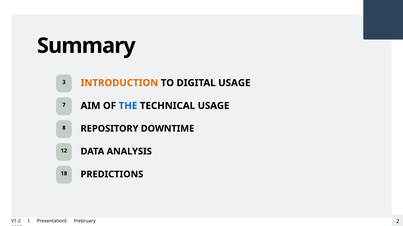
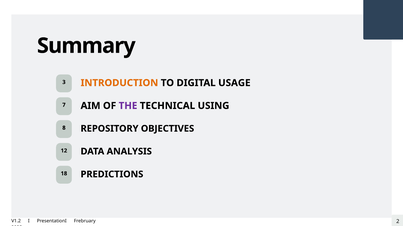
THE colour: blue -> purple (128, 106)
TECHNICAL USAGE: USAGE -> USING (213, 106)
DOWNTIME: DOWNTIME -> OBJECTIVES (168, 129)
